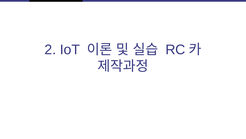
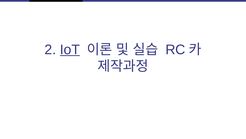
IoT underline: none -> present (70, 49)
